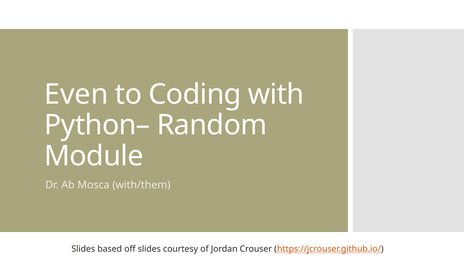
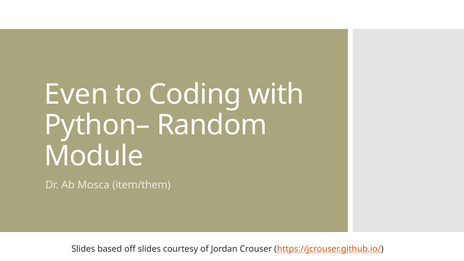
with/them: with/them -> item/them (141, 185)
